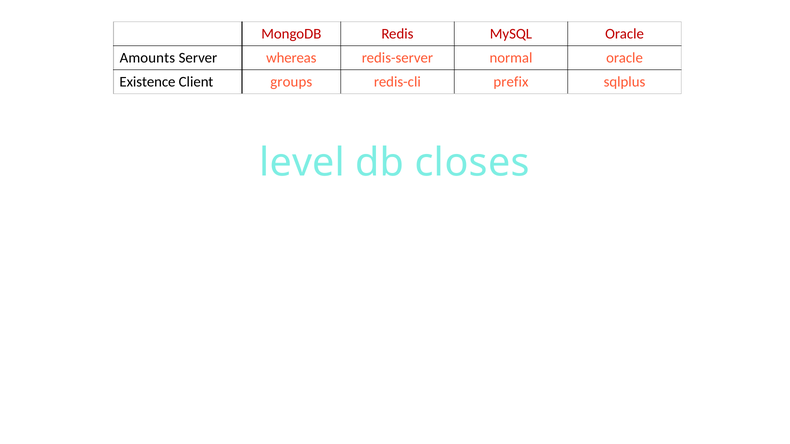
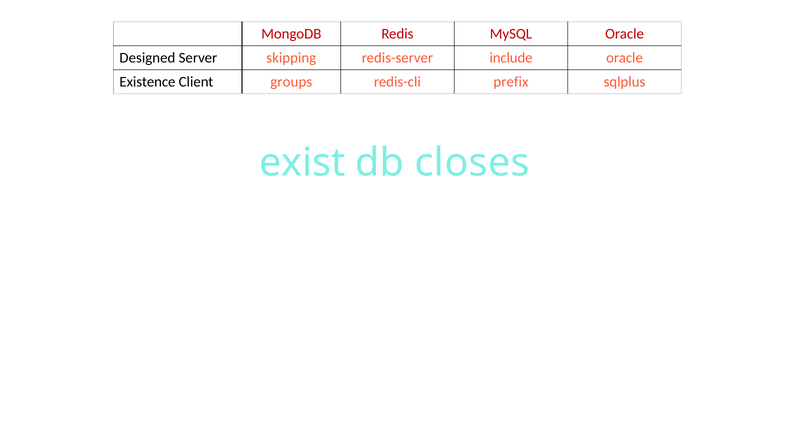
Amounts: Amounts -> Designed (147, 58)
whereas: whereas -> skipping (291, 58)
normal: normal -> include (511, 58)
level: level -> exist (302, 163)
